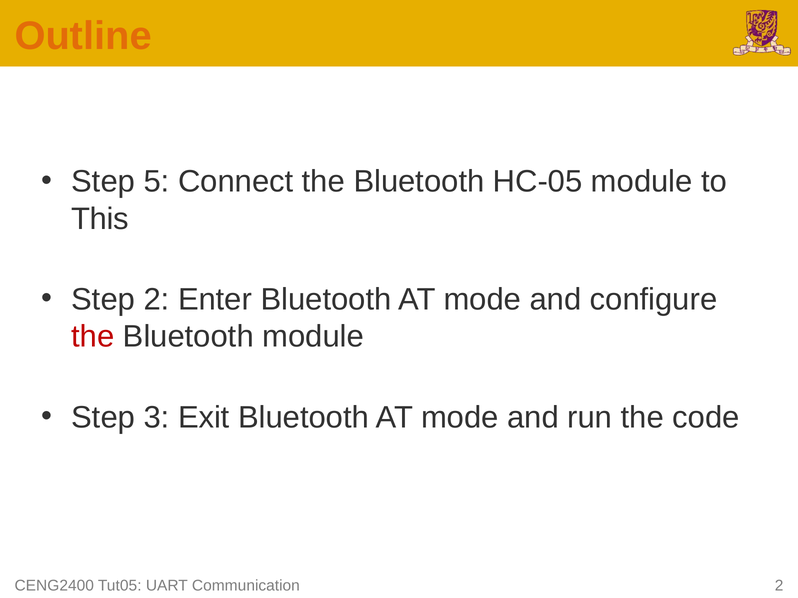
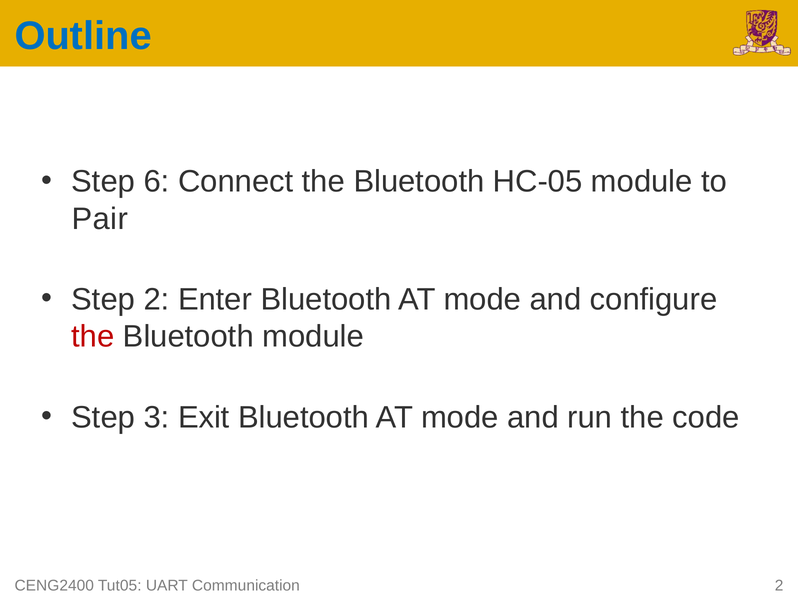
Outline colour: orange -> blue (83, 36)
5: 5 -> 6 (157, 182)
This: This -> Pair (100, 219)
